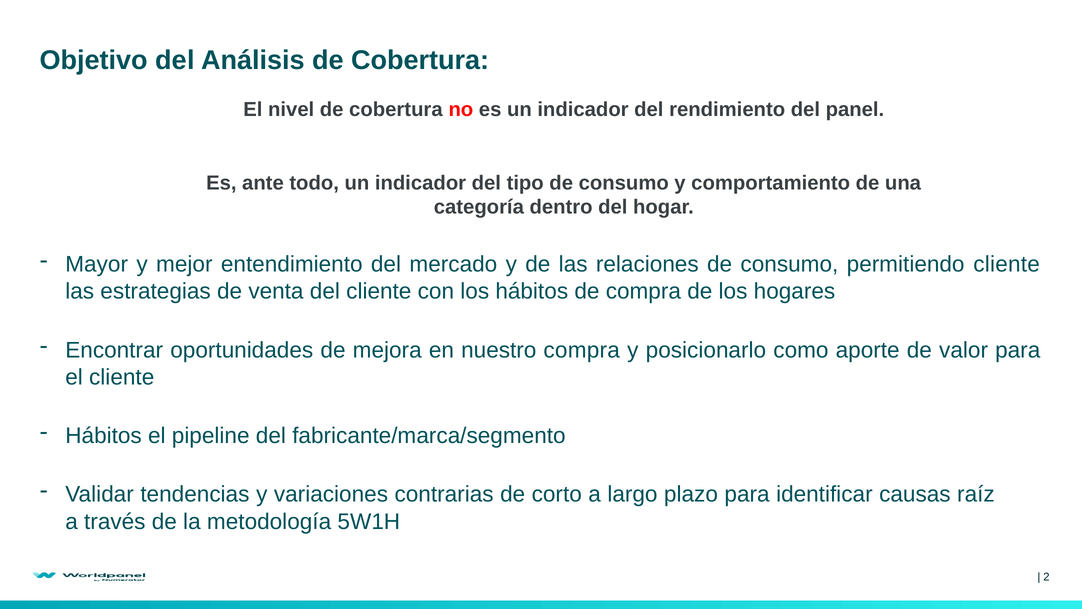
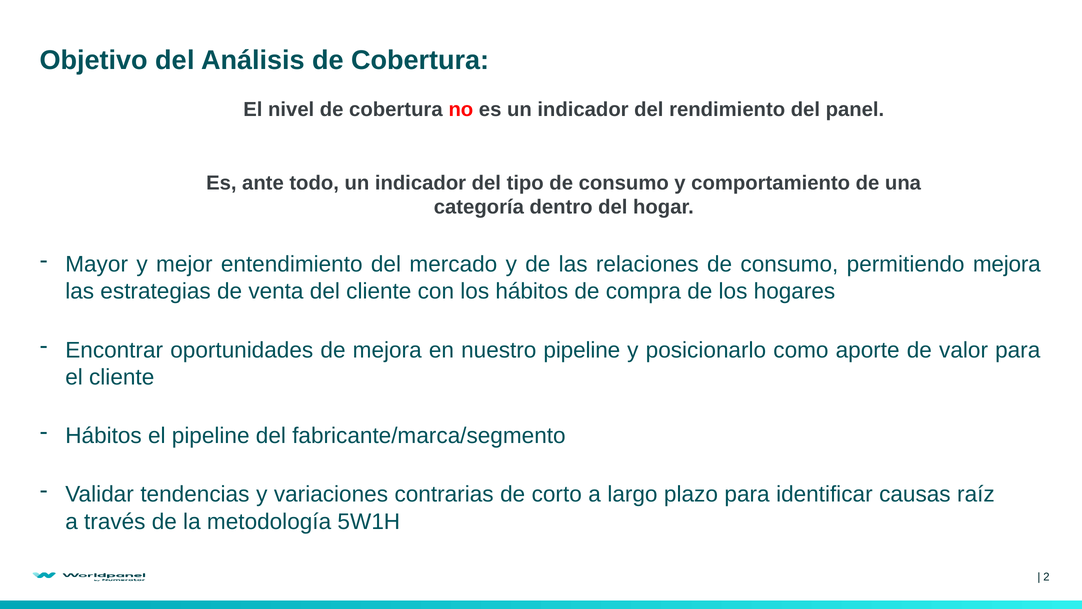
permitiendo cliente: cliente -> mejora (1007, 264)
nuestro compra: compra -> pipeline (582, 350)
